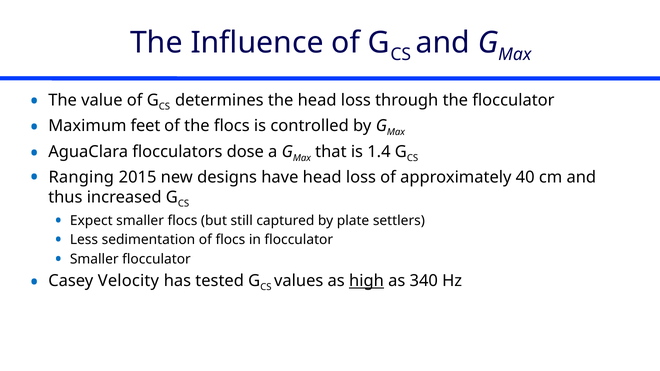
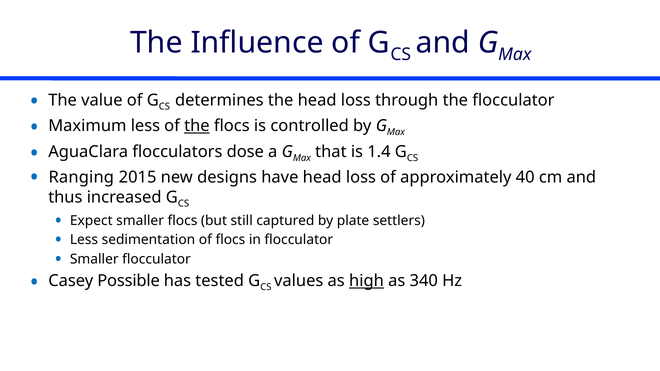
Maximum feet: feet -> less (145, 126)
the underline: none -> present (197, 126)
Velocity: Velocity -> Possible (129, 281)
